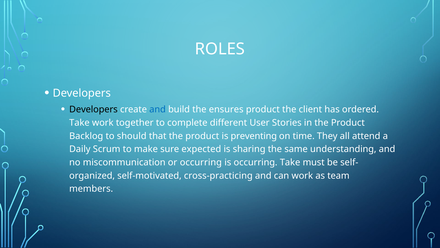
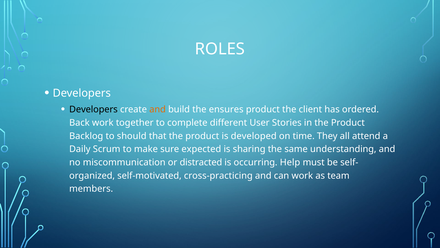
and colour: blue -> orange (158, 109)
Take: Take -> Back (79, 123)
preventing: preventing -> developed (254, 136)
or occurring: occurring -> distracted (201, 162)
occurring Take: Take -> Help (290, 162)
